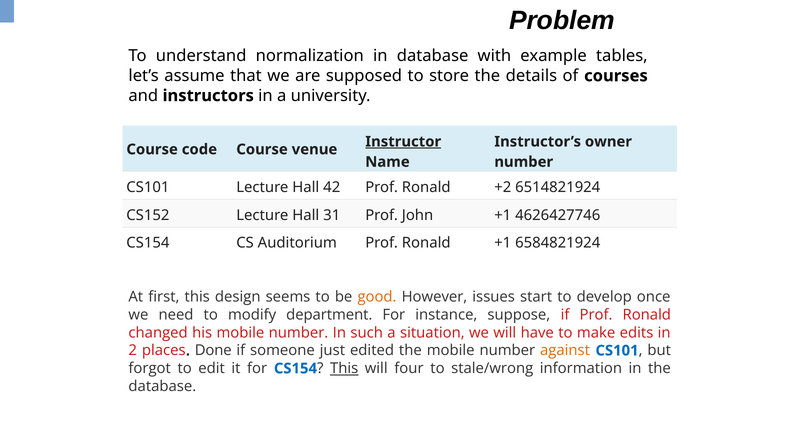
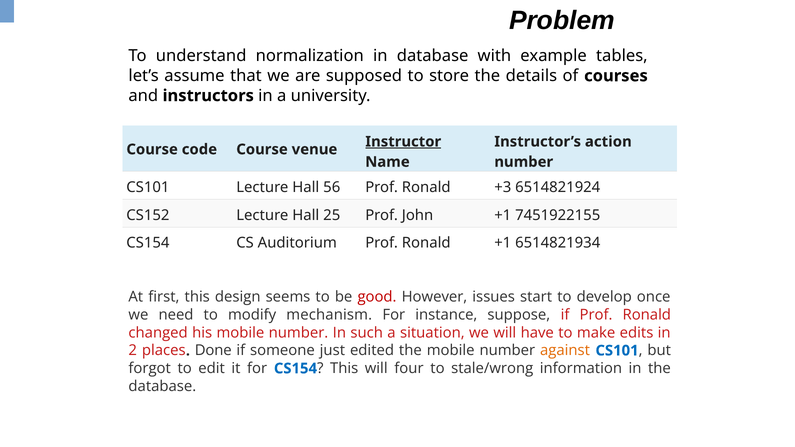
owner: owner -> action (608, 142)
42: 42 -> 56 (332, 187)
+2: +2 -> +3 (503, 187)
31: 31 -> 25 (332, 215)
4626427746: 4626427746 -> 7451922155 (558, 215)
6584821924: 6584821924 -> 6514821934 (558, 243)
good colour: orange -> red (377, 297)
department: department -> mechanism (329, 315)
This underline: present -> none (344, 369)
